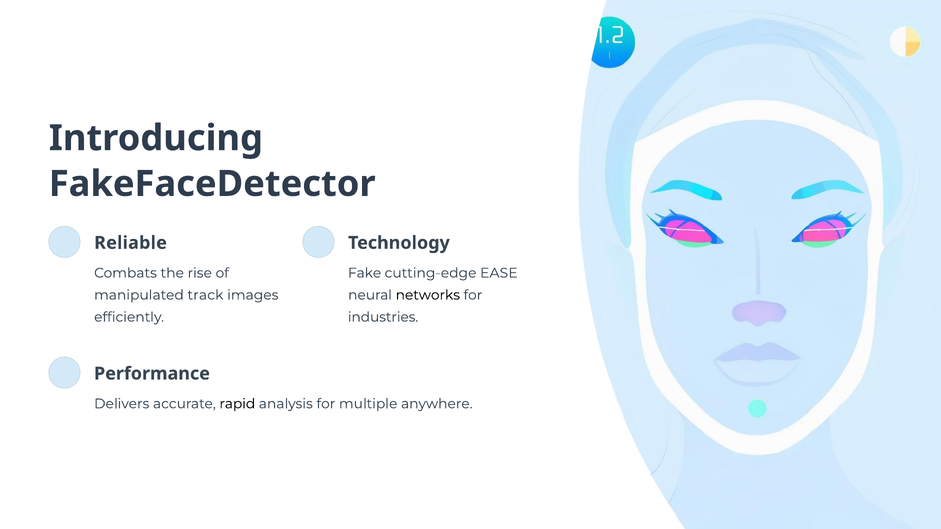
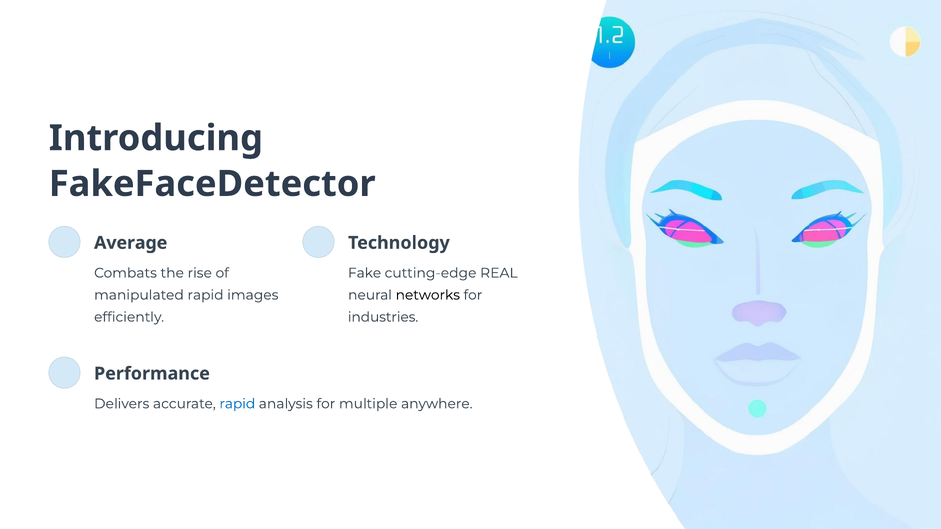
Reliable: Reliable -> Average (131, 243)
EASE: EASE -> REAL (499, 273)
manipulated track: track -> rapid (206, 295)
rapid colour: black -> blue (237, 404)
